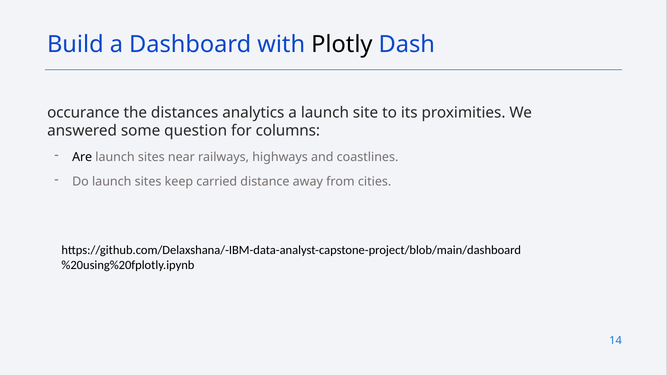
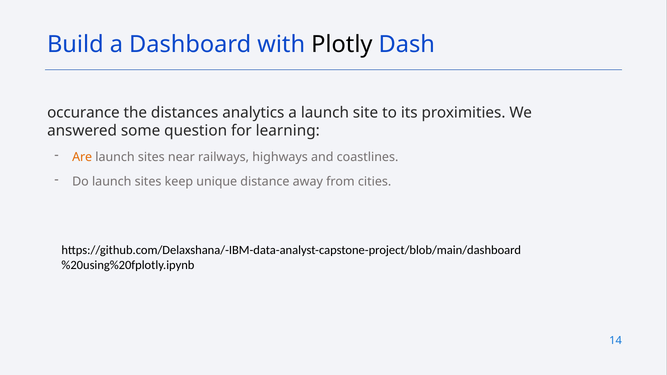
columns: columns -> learning (288, 131)
Are colour: black -> orange (82, 157)
carried: carried -> unique (217, 182)
